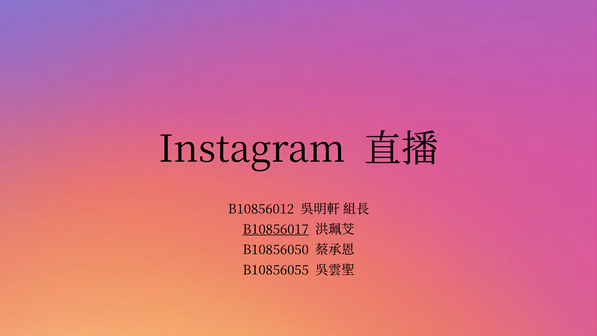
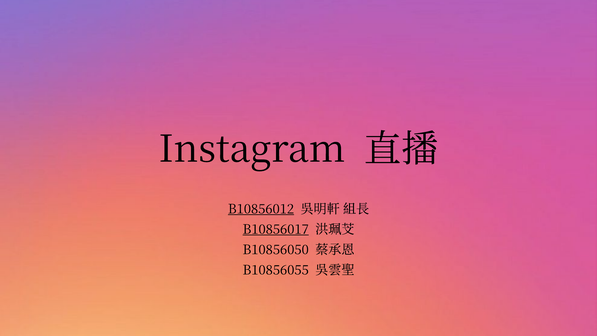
B10856012 underline: none -> present (261, 209)
